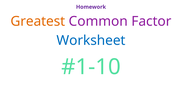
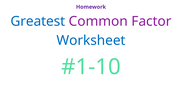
Greatest colour: orange -> blue (38, 21)
